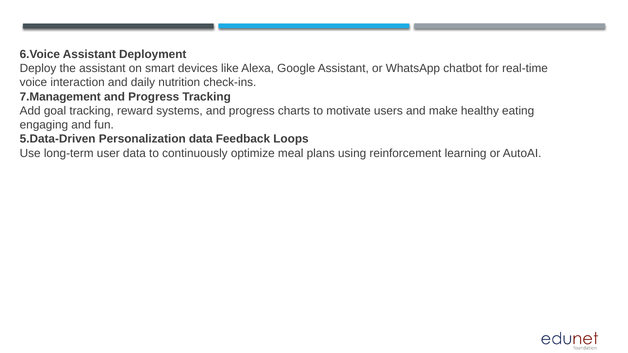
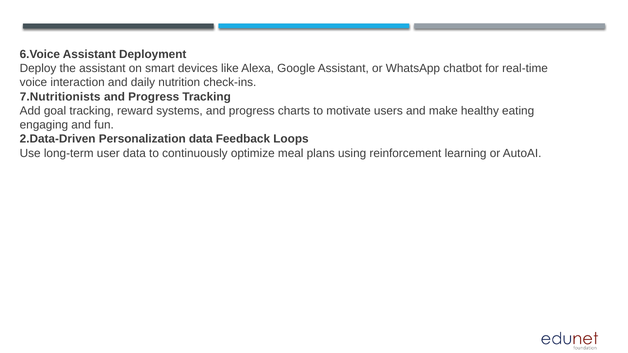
7.Management: 7.Management -> 7.Nutritionists (60, 97)
5.Data-Driven: 5.Data-Driven -> 2.Data-Driven (58, 139)
